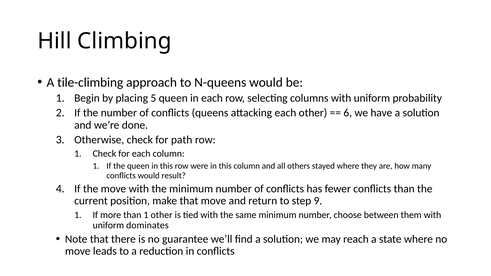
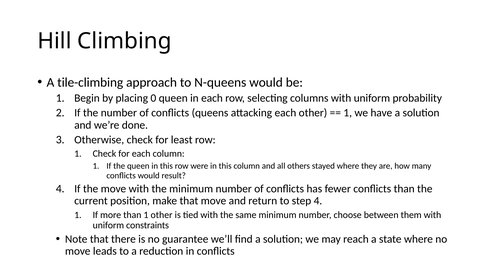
5: 5 -> 0 (153, 98)
6: 6 -> 1 (348, 113)
path: path -> least (182, 140)
step 9: 9 -> 4 (318, 201)
dominates: dominates -> constraints (148, 225)
